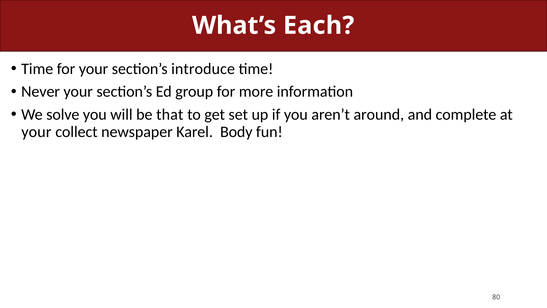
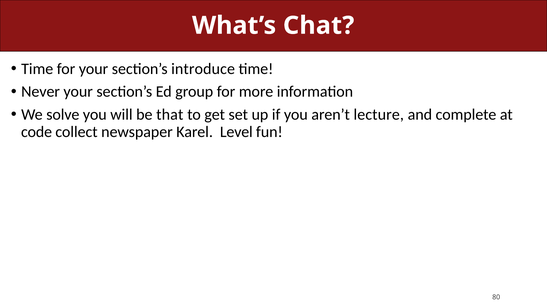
Each: Each -> Chat (319, 25)
around: around -> lecture (379, 115)
your: your -> code (37, 132)
Body: Body -> Level (236, 132)
